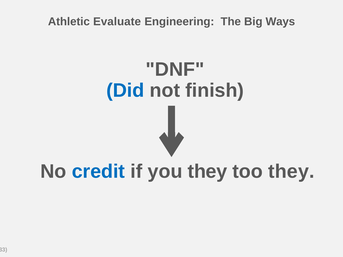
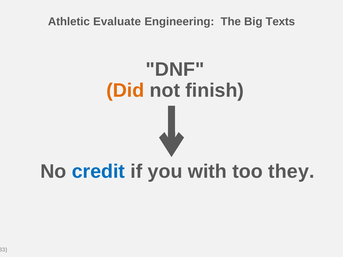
Ways: Ways -> Texts (280, 22)
Did colour: blue -> orange (125, 91)
you they: they -> with (207, 171)
